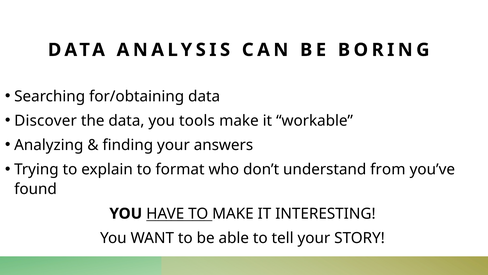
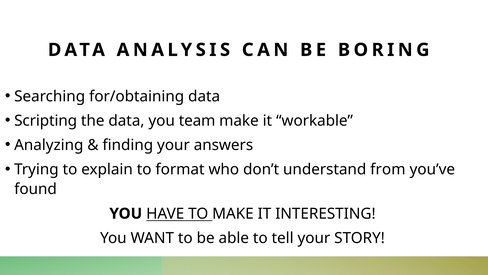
Discover: Discover -> Scripting (46, 121)
tools: tools -> team (197, 121)
